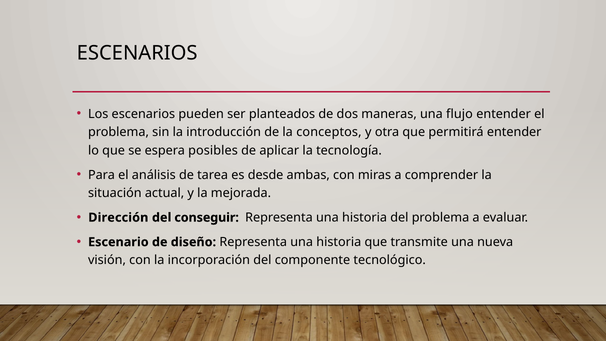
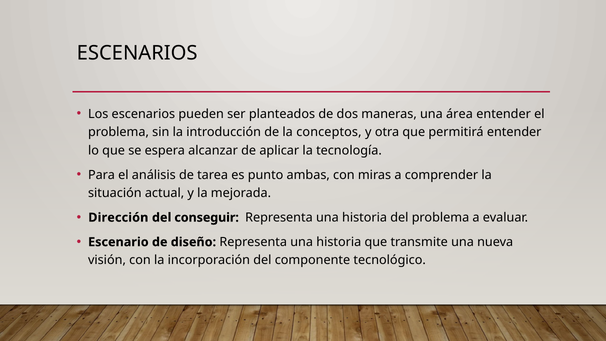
flujo: flujo -> área (459, 114)
posibles: posibles -> alcanzar (213, 150)
desde: desde -> punto (266, 175)
